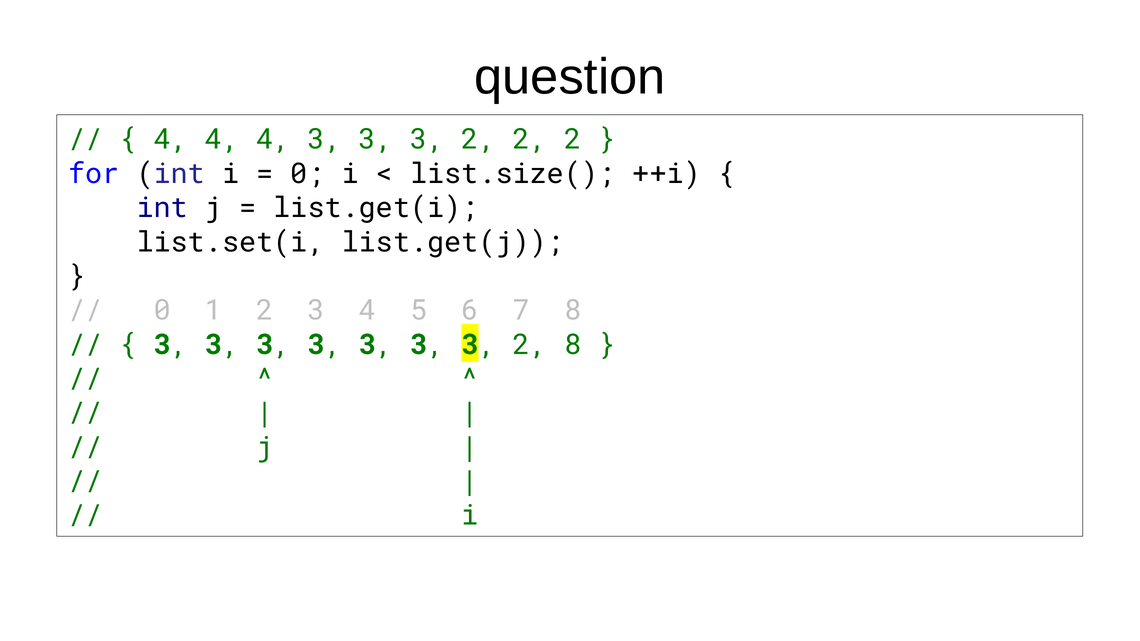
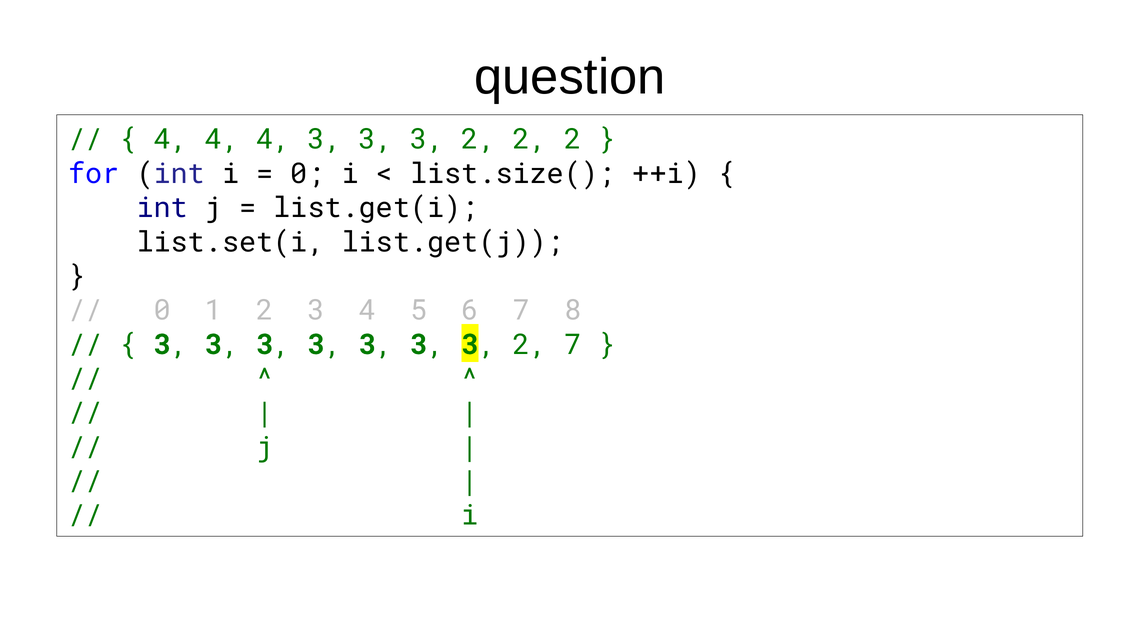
2 8: 8 -> 7 (573, 345)
